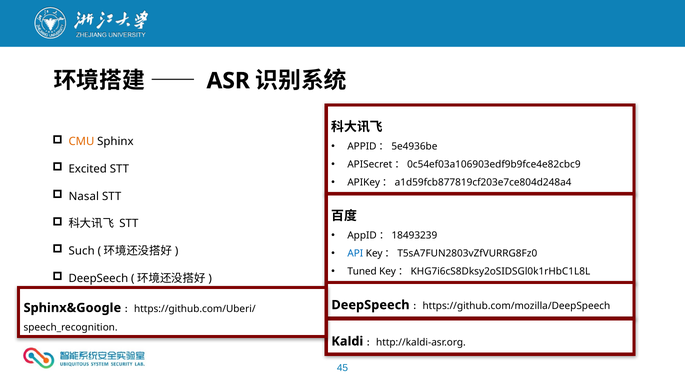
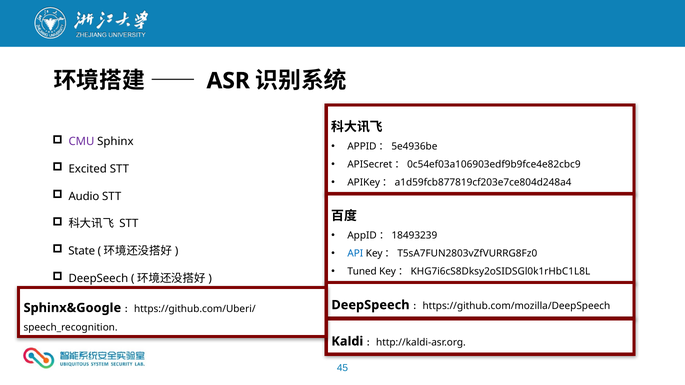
CMU colour: orange -> purple (81, 142)
Nasal: Nasal -> Audio (84, 197)
Such: Such -> State (82, 251)
